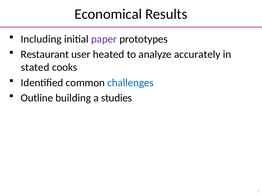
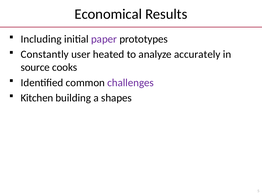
Restaurant: Restaurant -> Constantly (45, 54)
stated: stated -> source (35, 68)
challenges colour: blue -> purple (131, 83)
Outline: Outline -> Kitchen (37, 98)
studies: studies -> shapes (116, 98)
